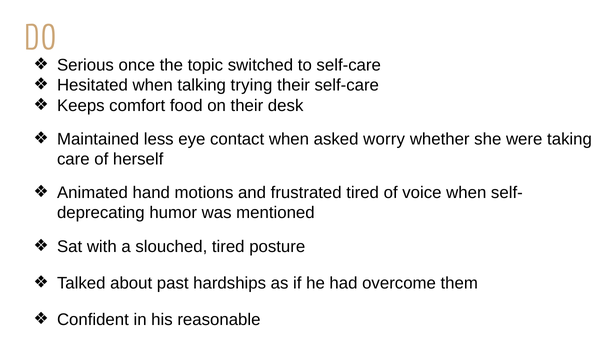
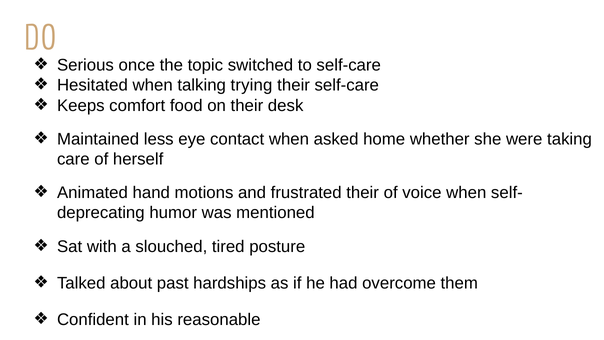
worry: worry -> home (384, 139)
frustrated tired: tired -> their (363, 193)
